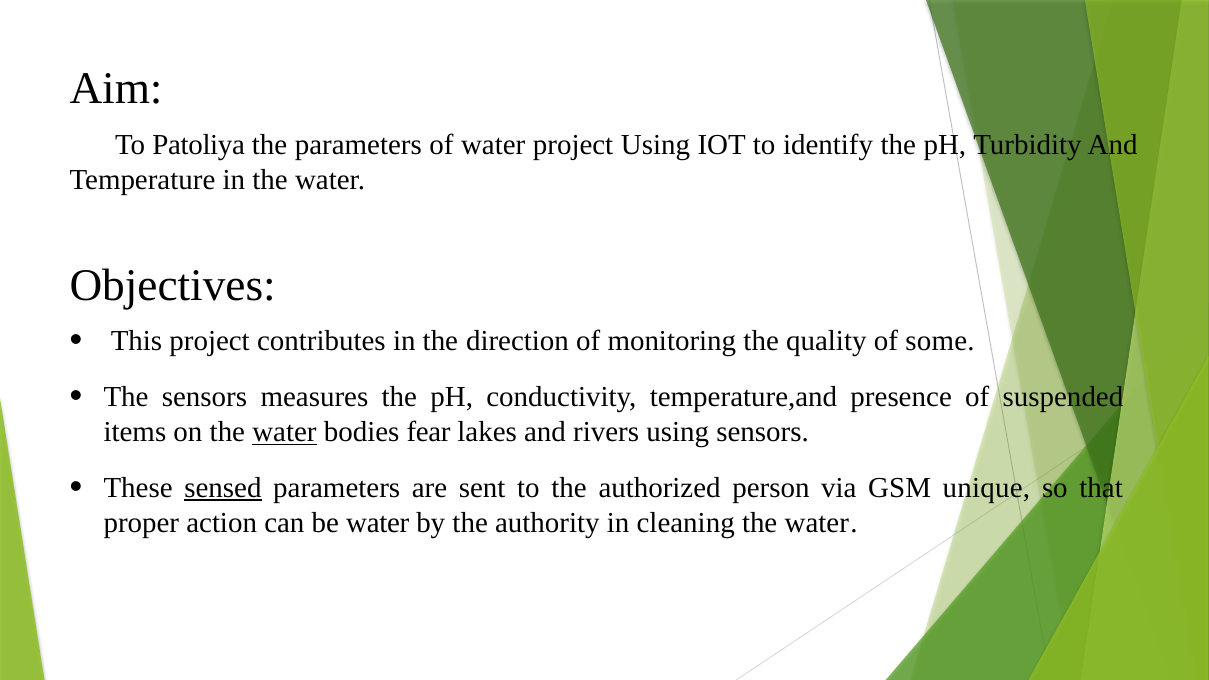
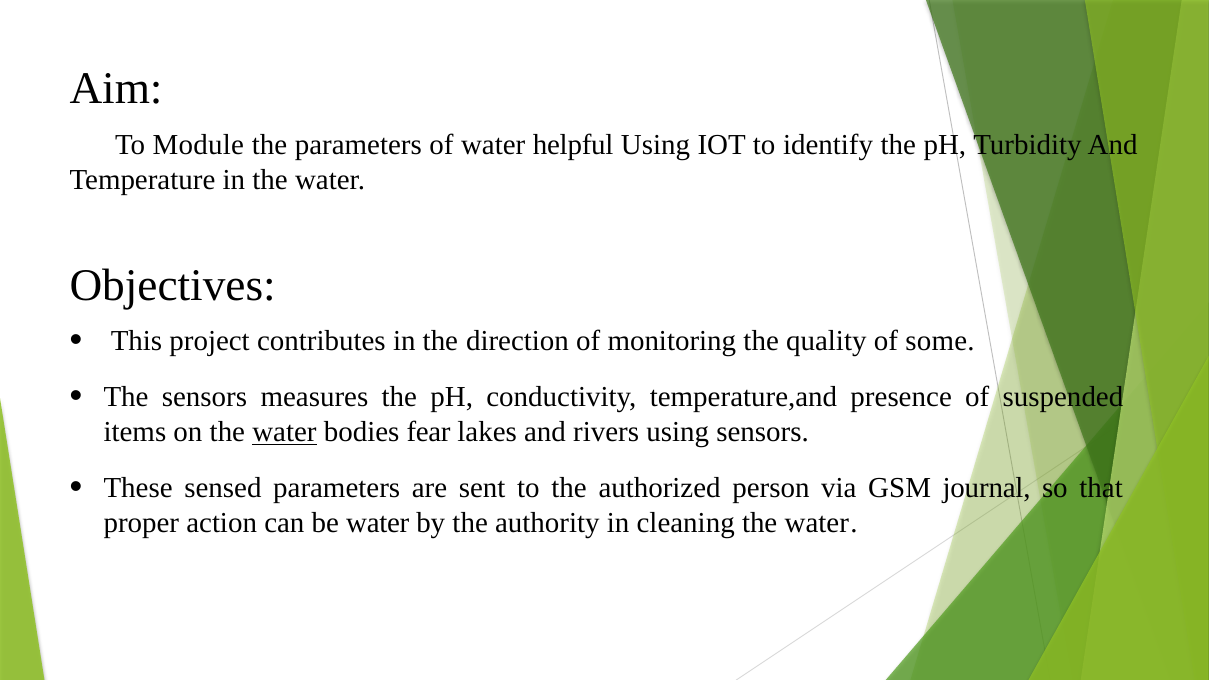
Patoliya: Patoliya -> Module (198, 145)
water project: project -> helpful (573, 145)
sensed underline: present -> none (223, 488)
unique: unique -> journal (987, 488)
